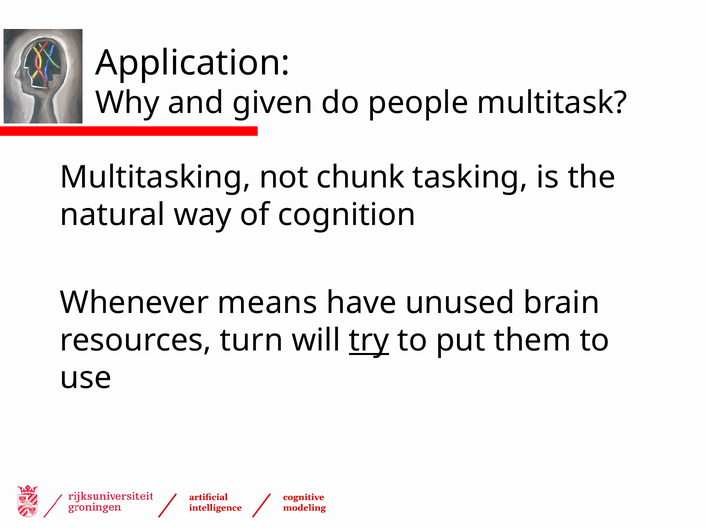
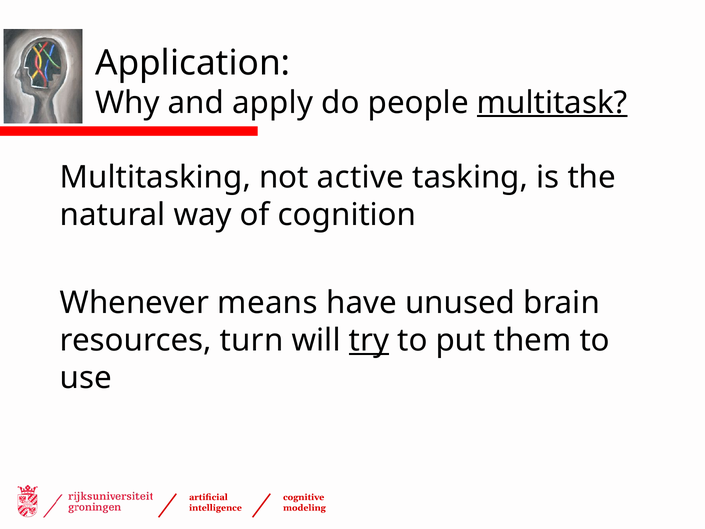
given: given -> apply (273, 103)
multitask underline: none -> present (552, 103)
chunk: chunk -> active (360, 177)
